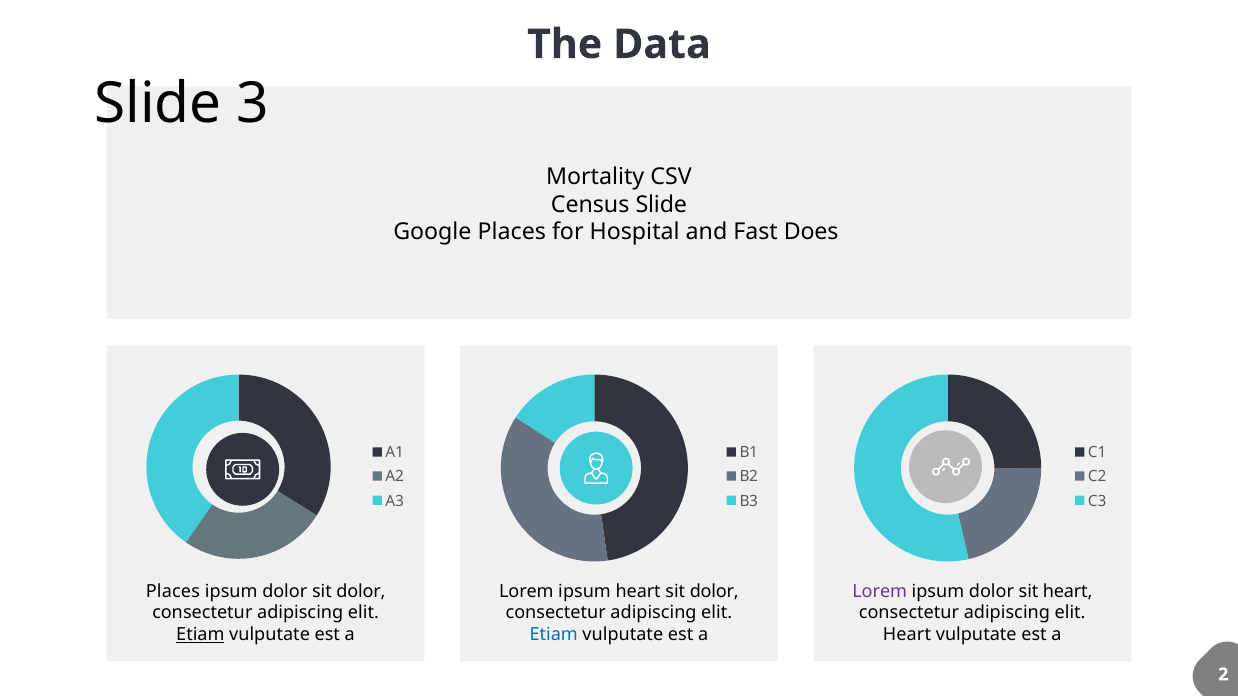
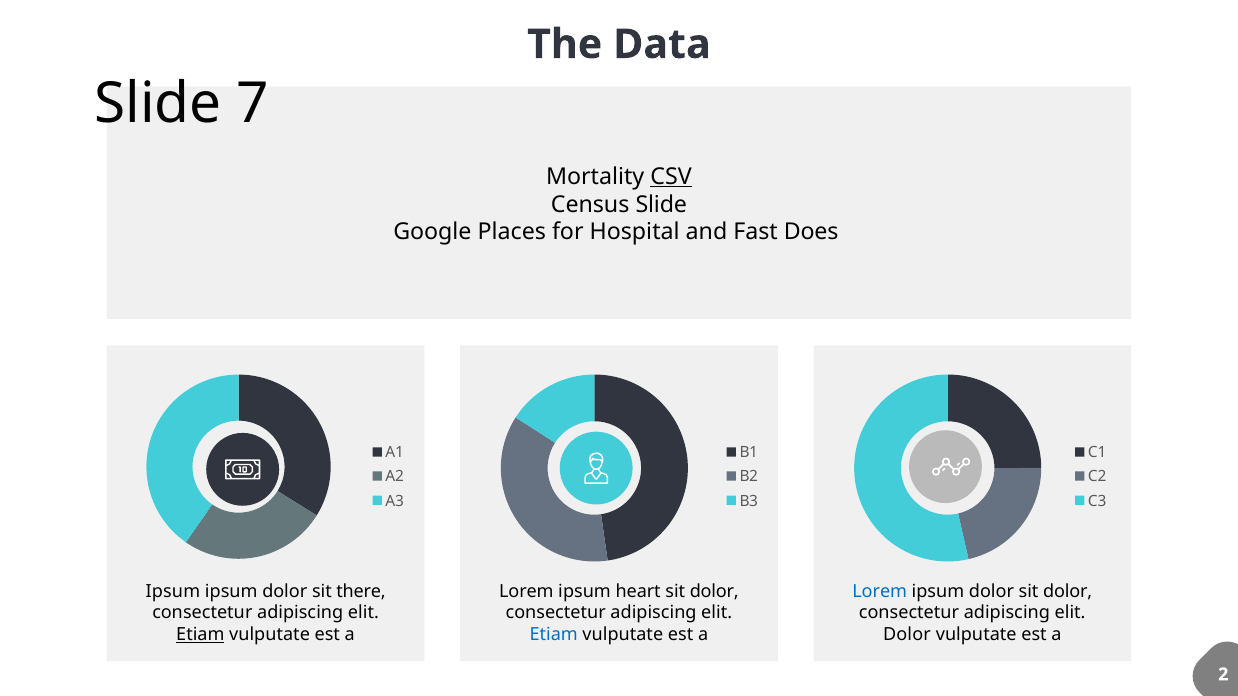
3: 3 -> 7 (253, 104)
CSV underline: none -> present (671, 177)
Places: Places -> Ipsum (173, 591)
dolor sit dolor: dolor -> there (361, 591)
Lorem colour: purple -> blue (880, 591)
dolor sit heart: heart -> dolor (1068, 591)
Heart: Heart -> Dolor (907, 635)
